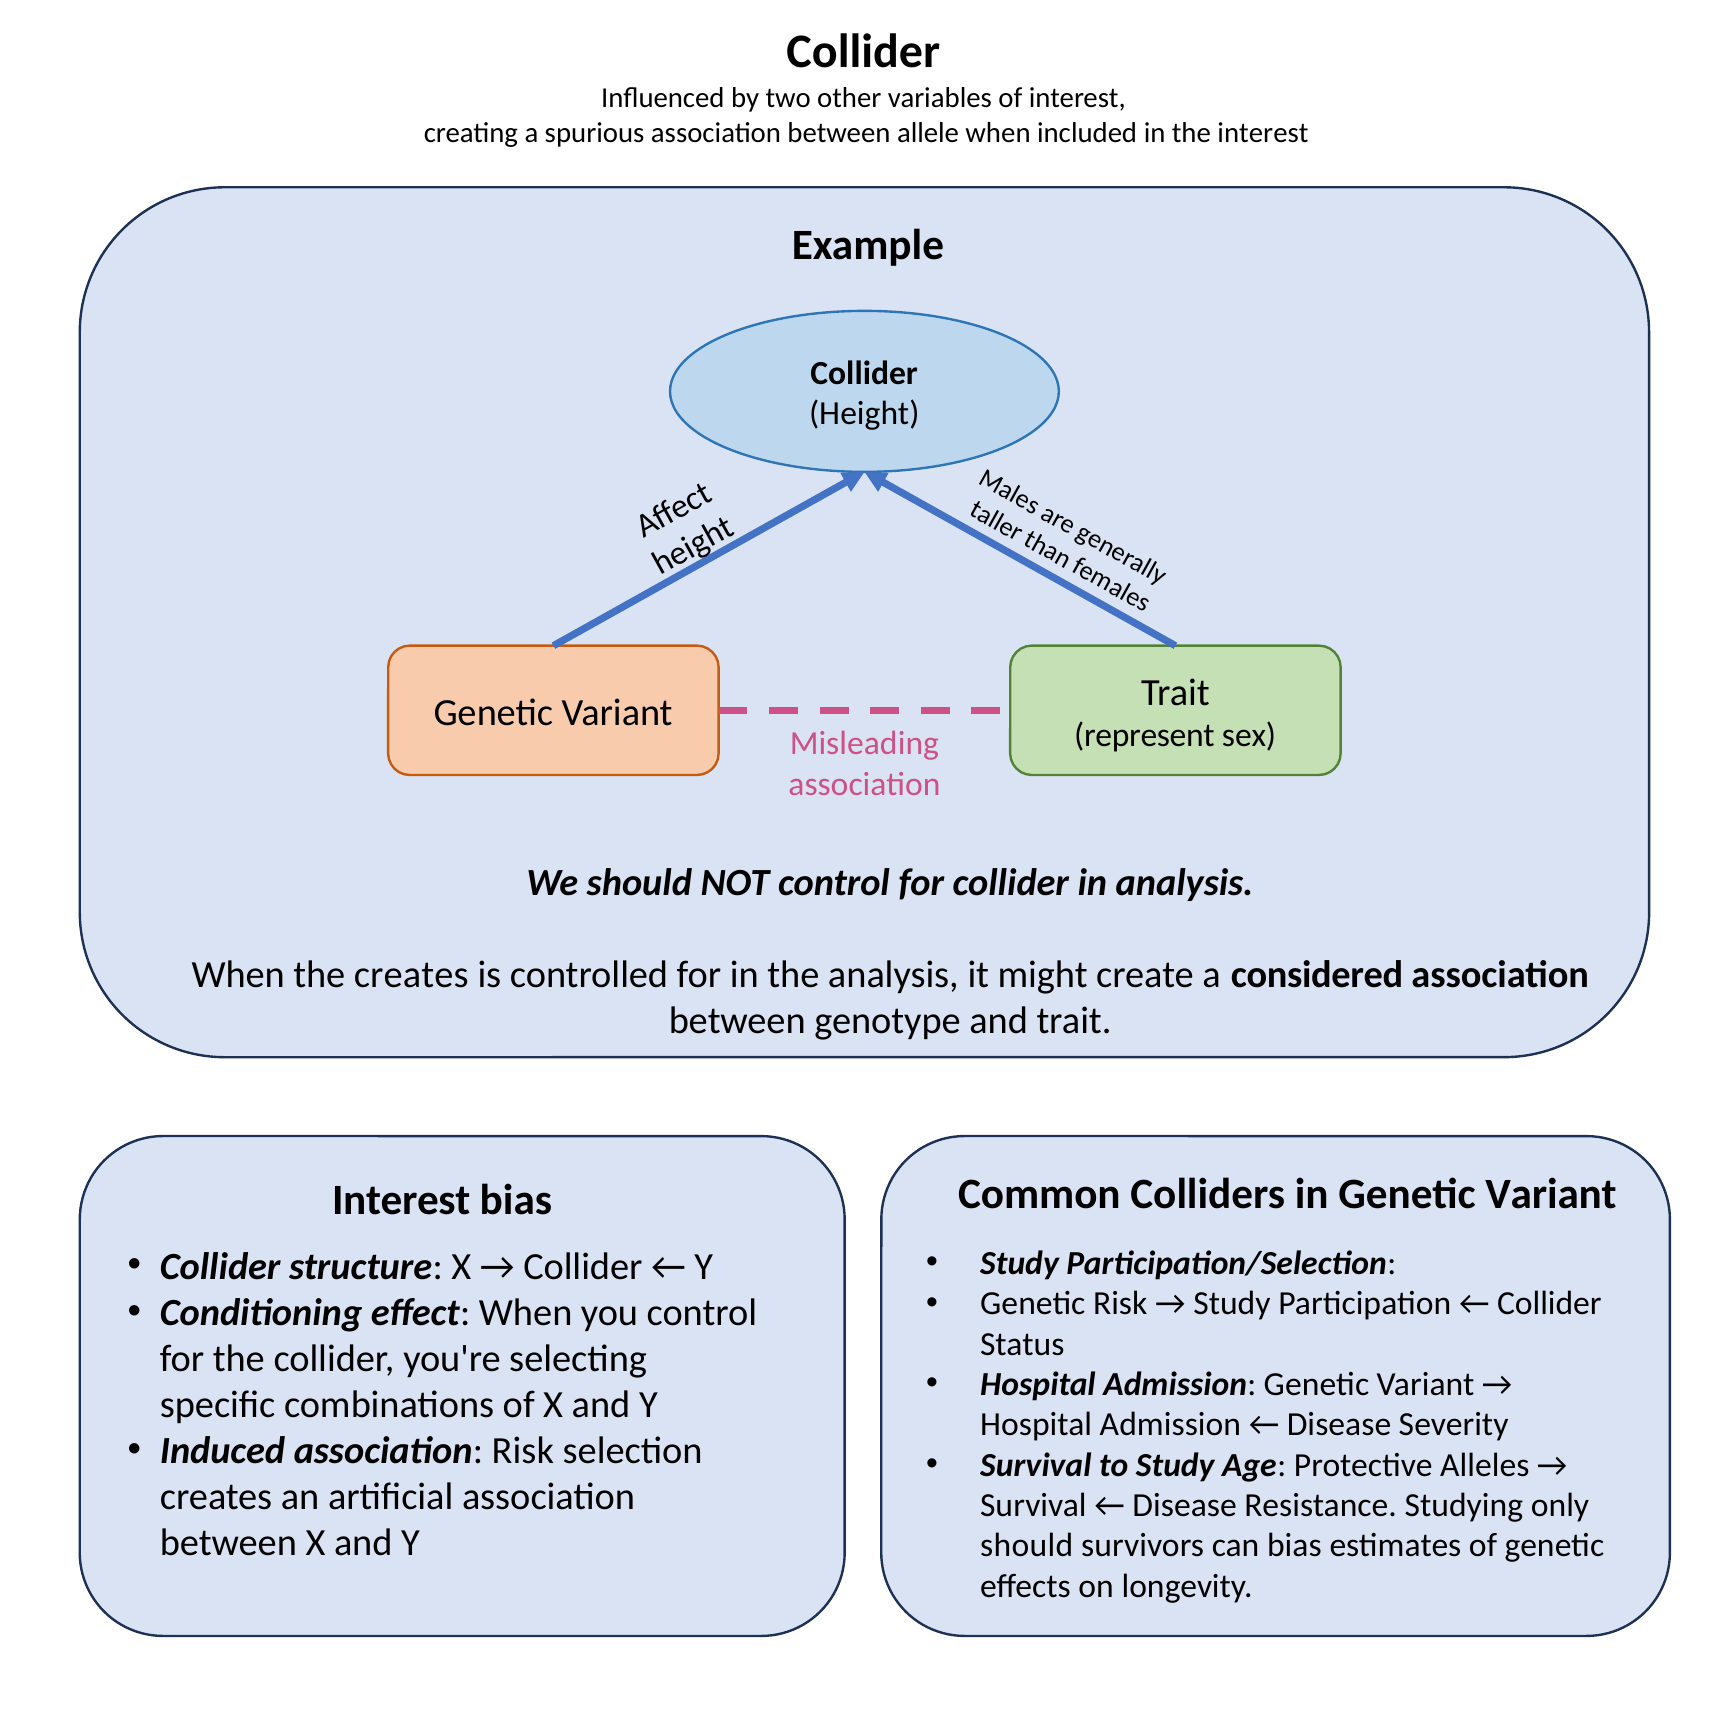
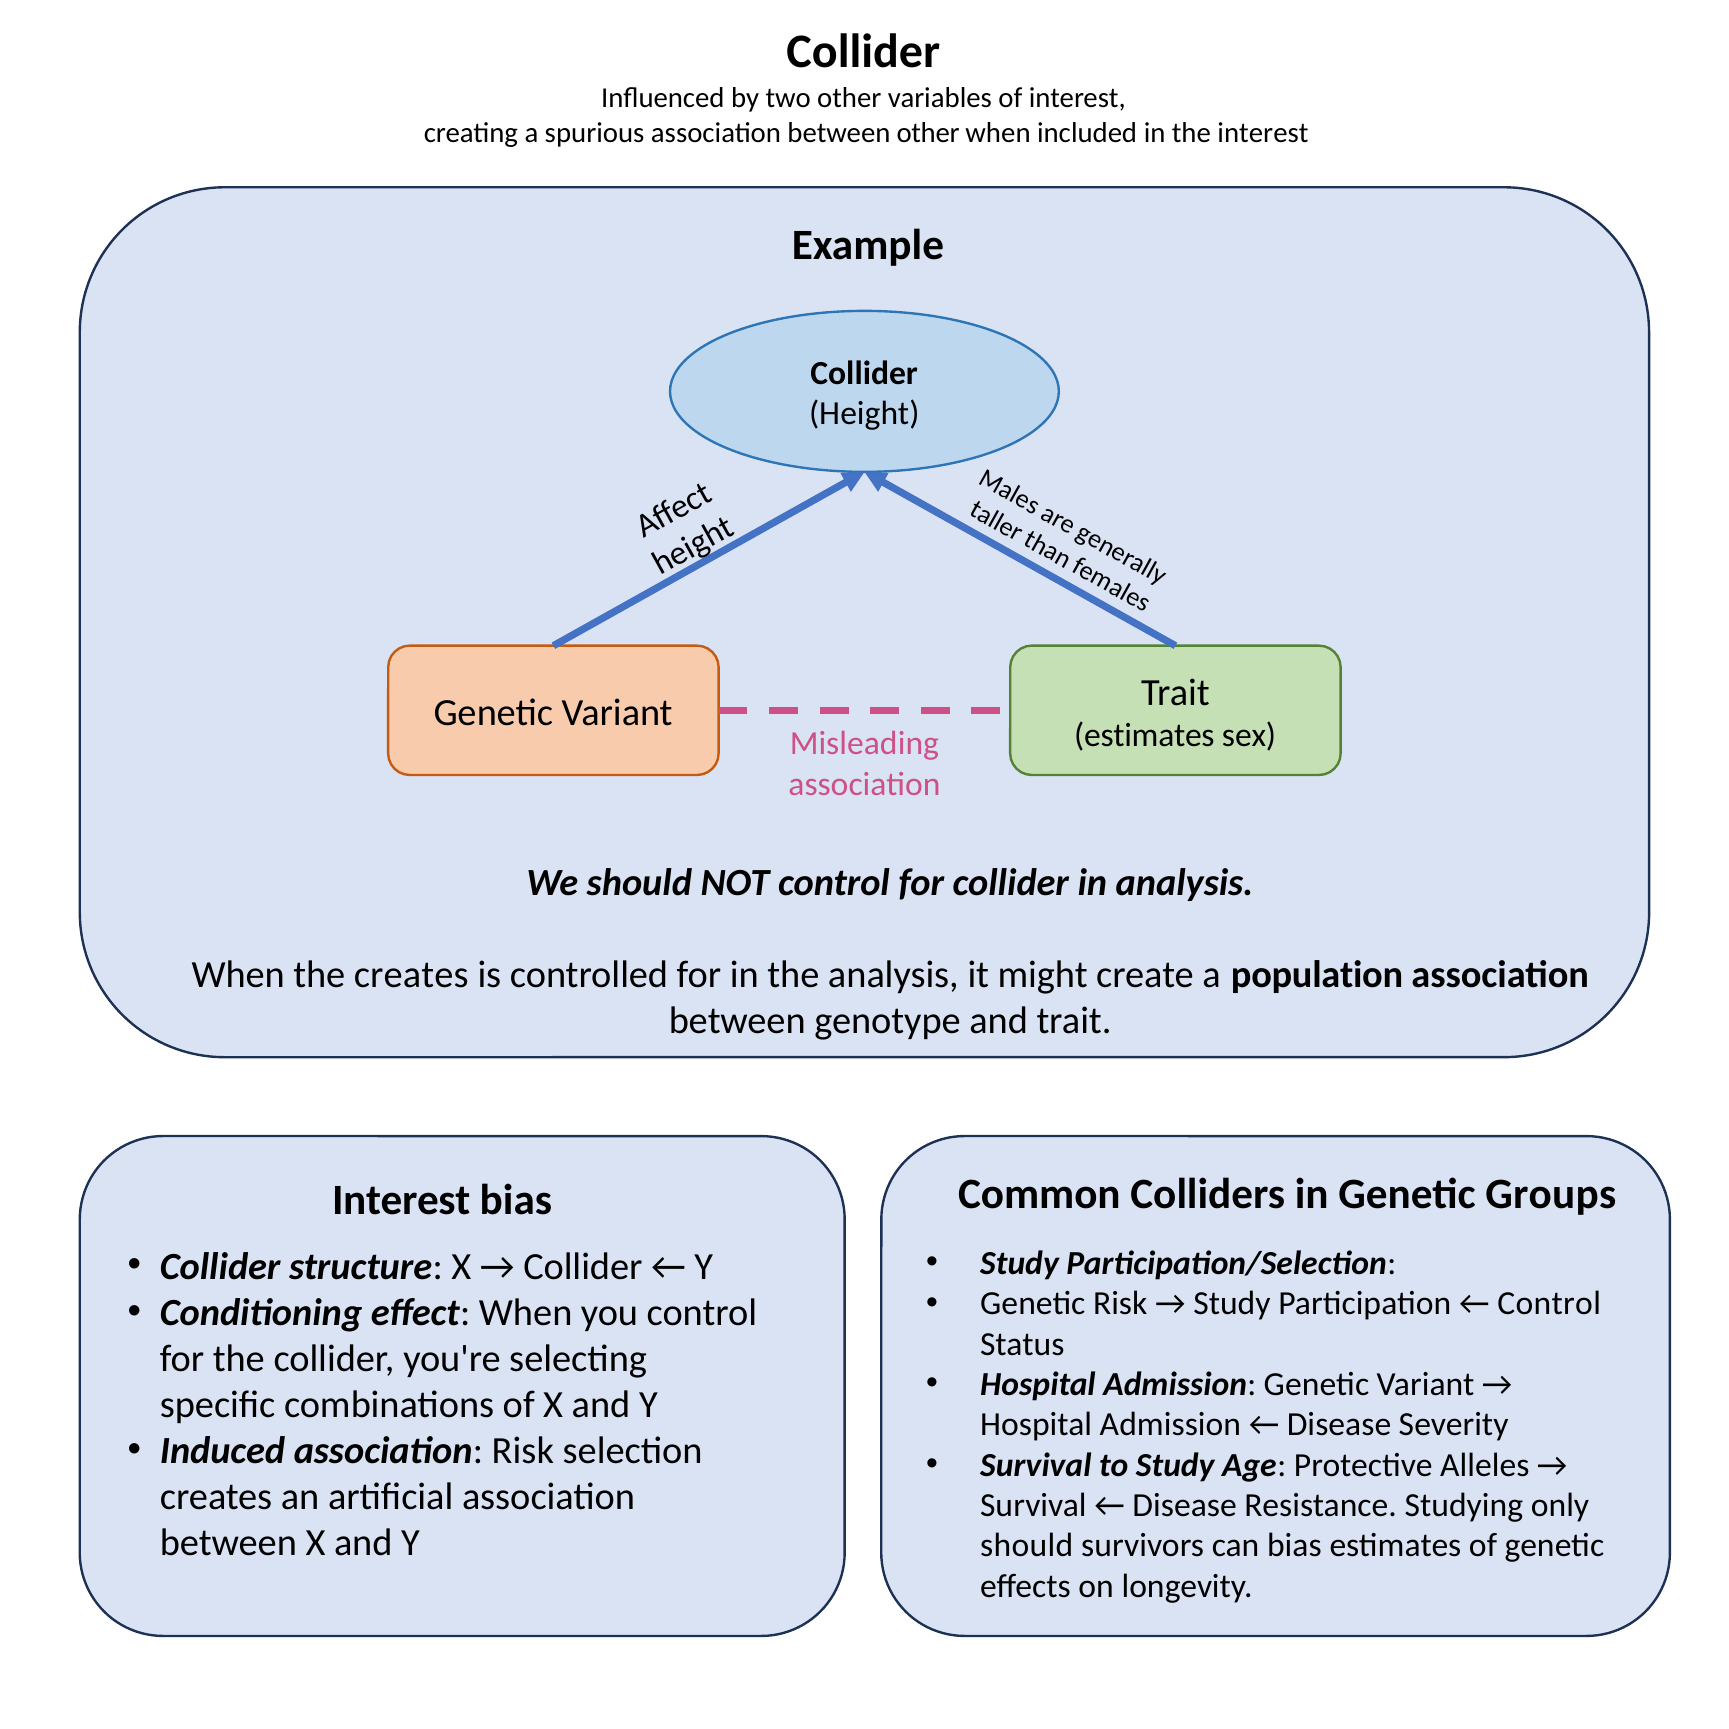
between allele: allele -> other (928, 133)
represent: represent -> estimates (1144, 736)
considered: considered -> population (1317, 975)
in Genetic Variant: Variant -> Groups (1551, 1195)
Collider: Collider -> Control (1549, 1304)
